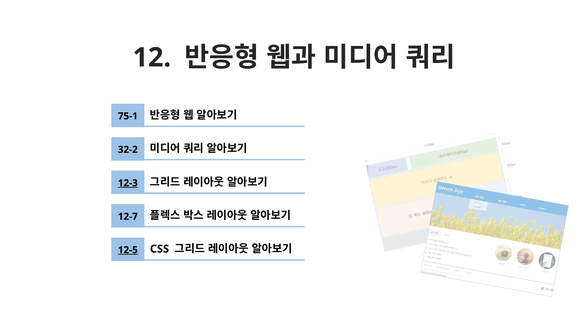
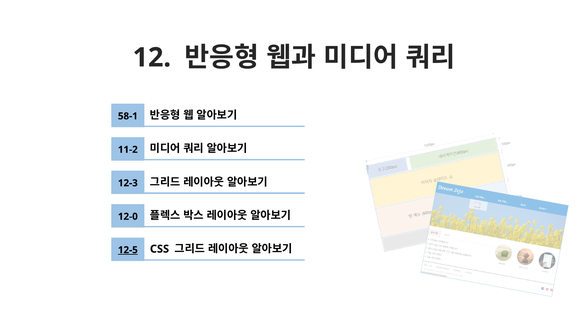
75-1: 75-1 -> 58-1 (128, 116)
32-2: 32-2 -> 11-2 (128, 149)
12-3 underline: present -> none (128, 183)
12-7: 12-7 -> 12-0 (128, 216)
